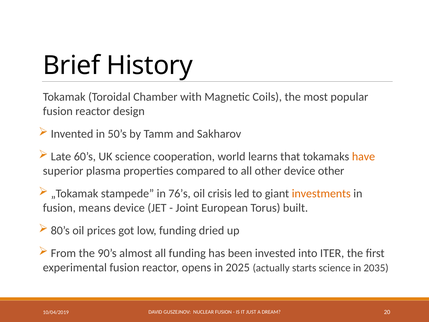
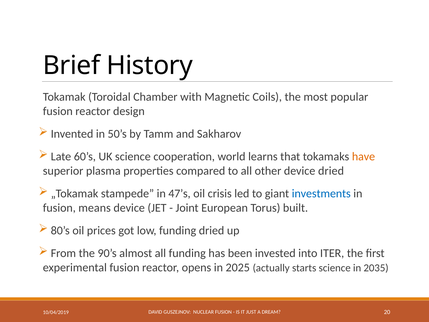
device other: other -> dried (331, 171)
76’s: 76’s -> 47’s (179, 193)
investments colour: orange -> blue (321, 193)
